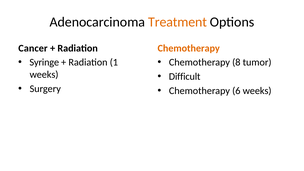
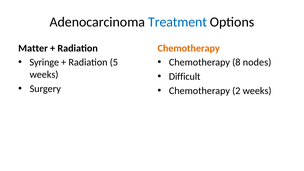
Treatment colour: orange -> blue (178, 22)
Cancer: Cancer -> Matter (33, 48)
1: 1 -> 5 (114, 62)
tumor: tumor -> nodes (257, 62)
6: 6 -> 2 (236, 91)
